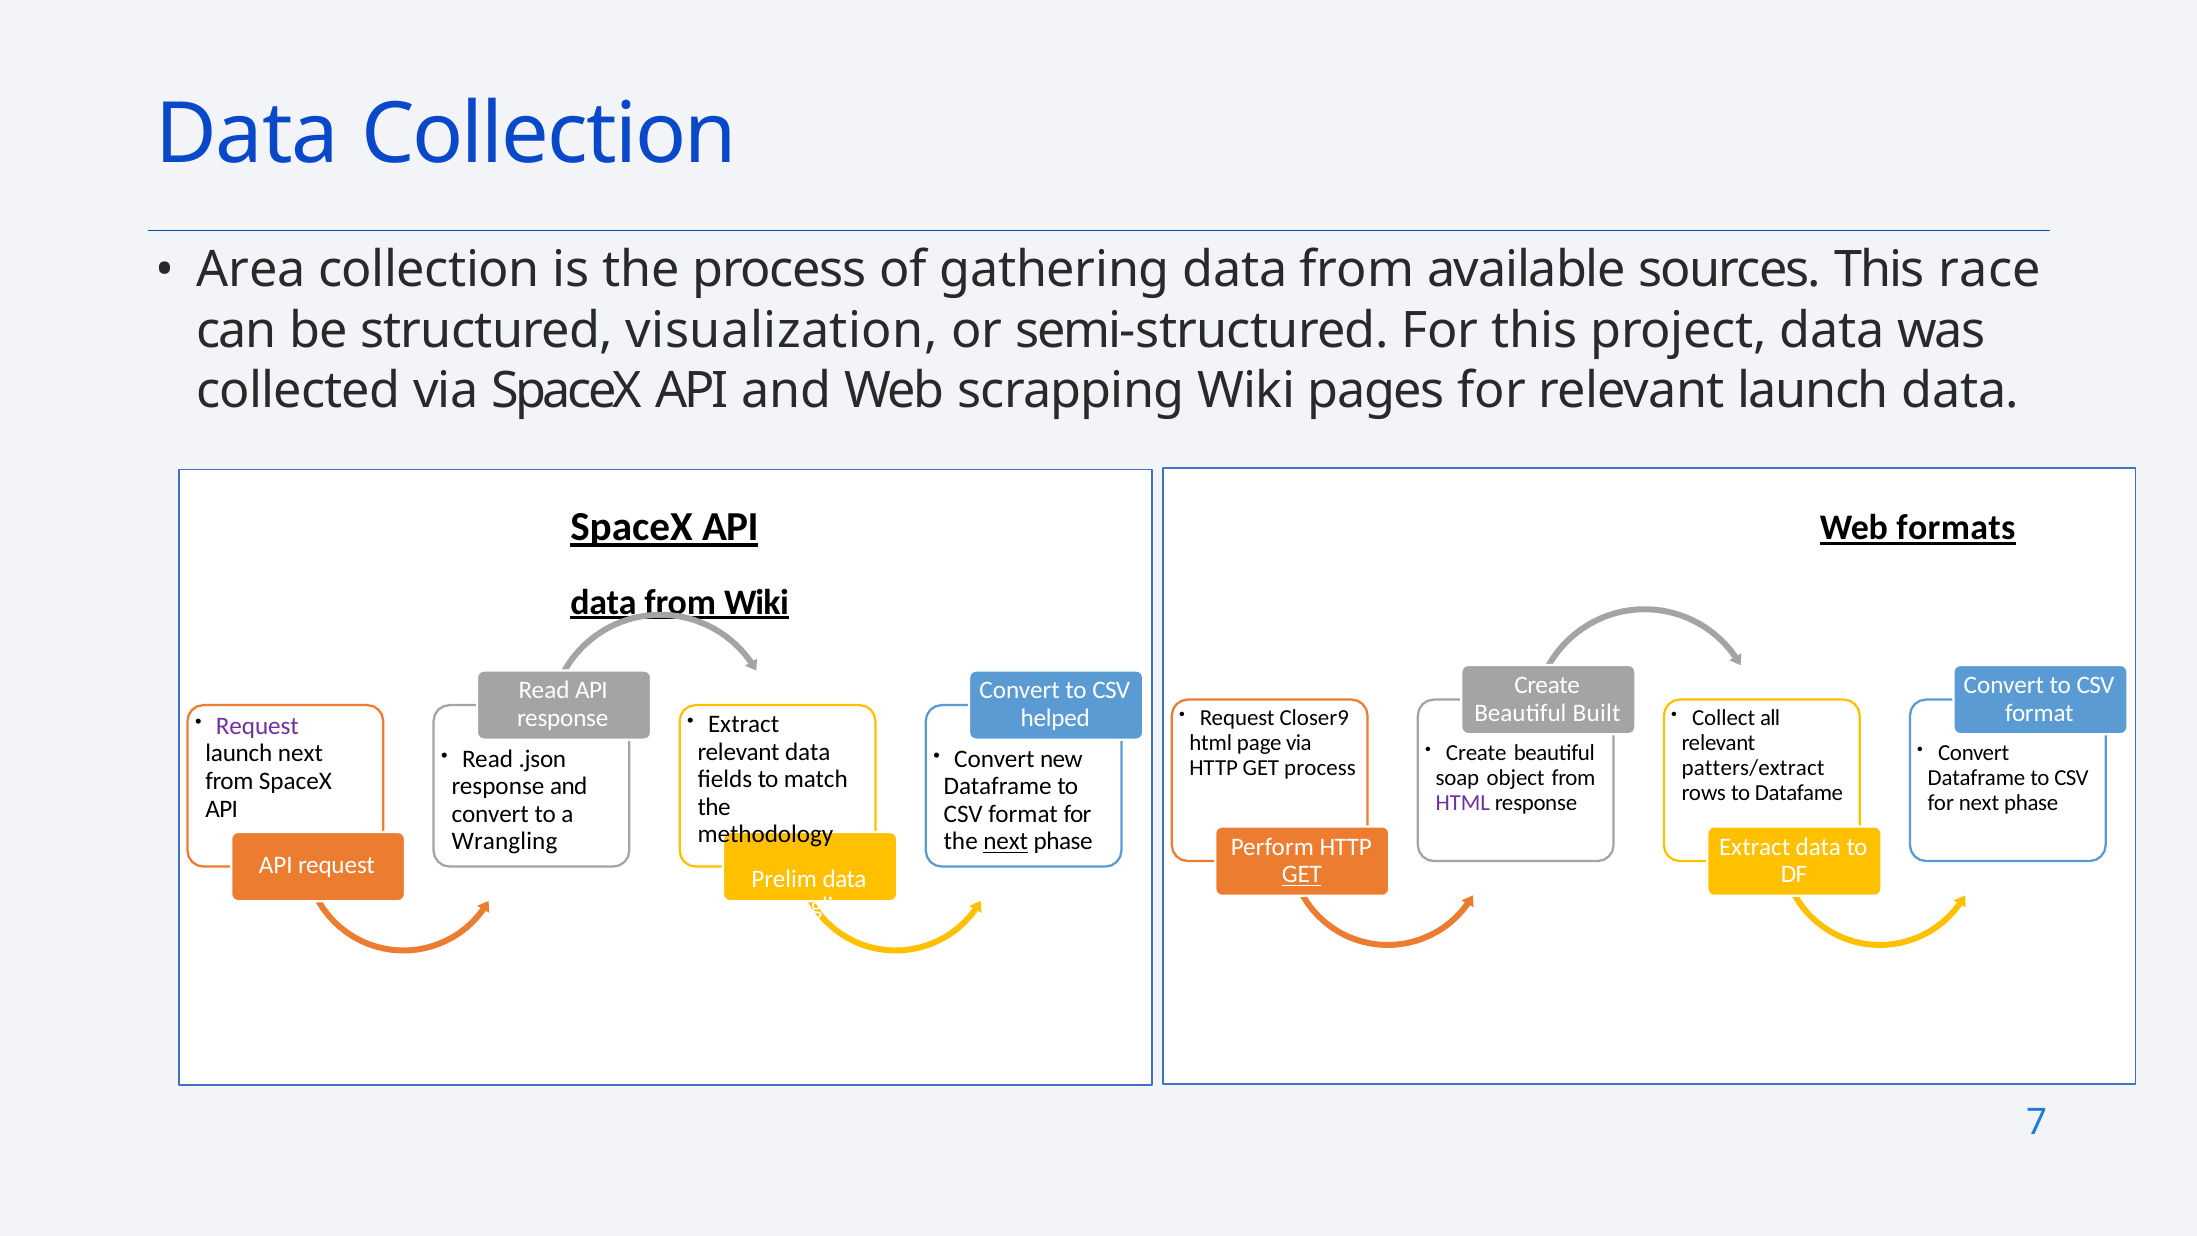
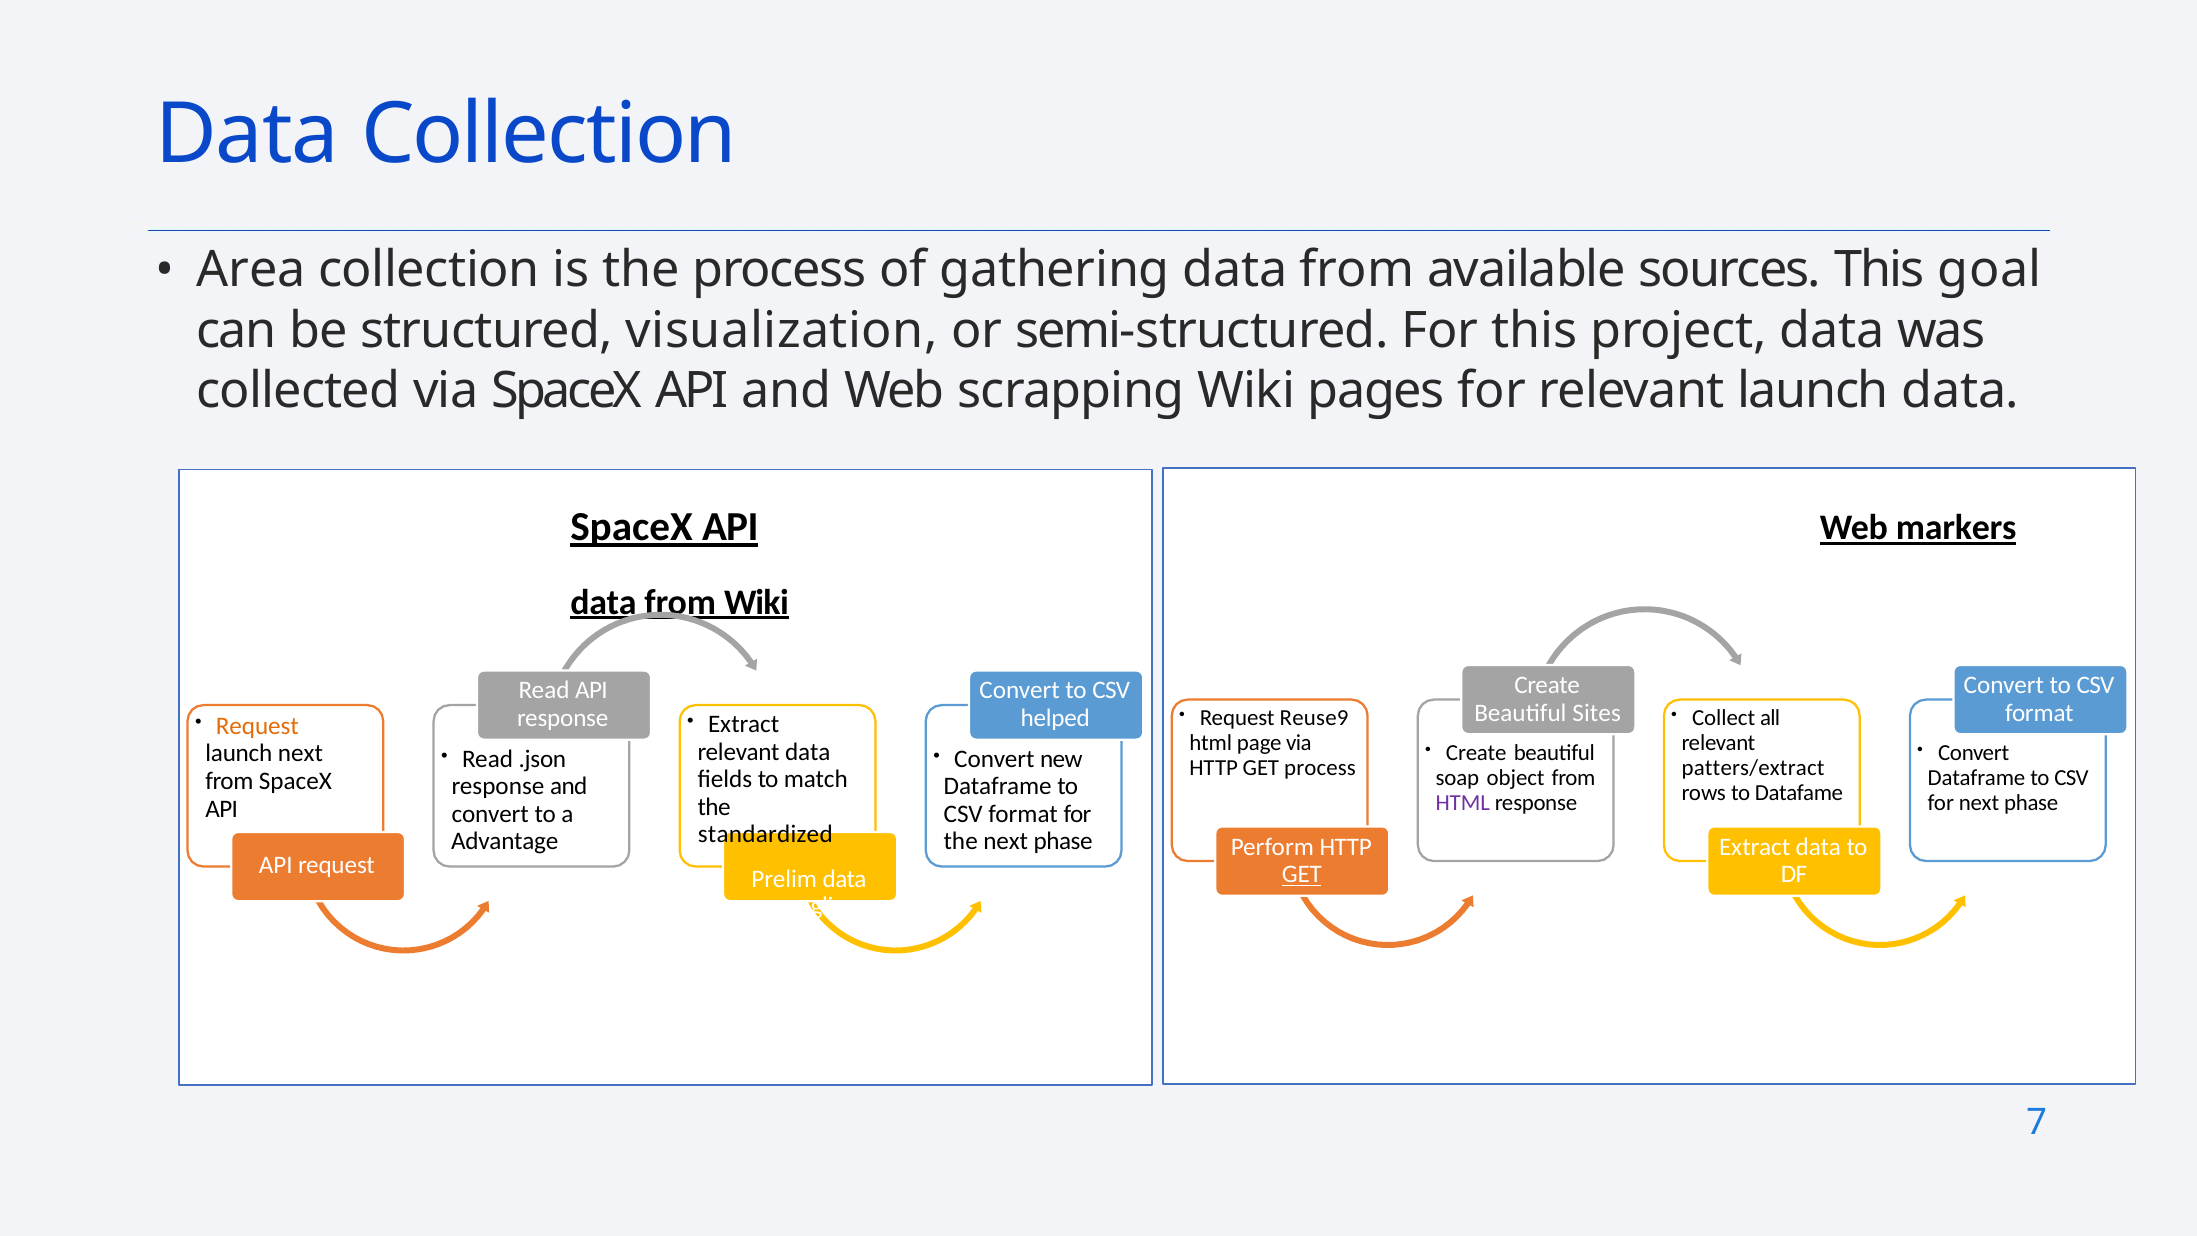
race: race -> goal (1990, 270)
formats: formats -> markers (1956, 528)
Built: Built -> Sites (1597, 713)
Closer9: Closer9 -> Reuse9 (1314, 718)
Request colour: purple -> orange (257, 726)
methodology: methodology -> standardized (765, 834)
Wrangling: Wrangling -> Advantage (505, 841)
next underline: present -> none (1006, 841)
